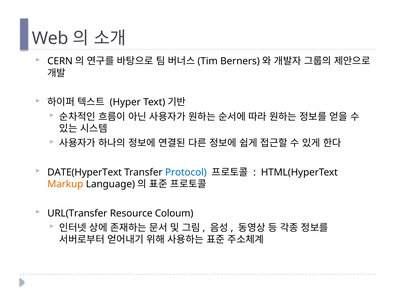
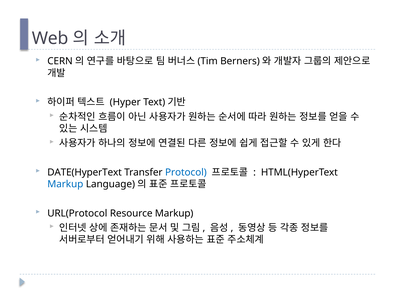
Markup colour: orange -> blue (65, 184)
URL(Transfer: URL(Transfer -> URL(Protocol (77, 213)
Resource Coloum: Coloum -> Markup (174, 213)
